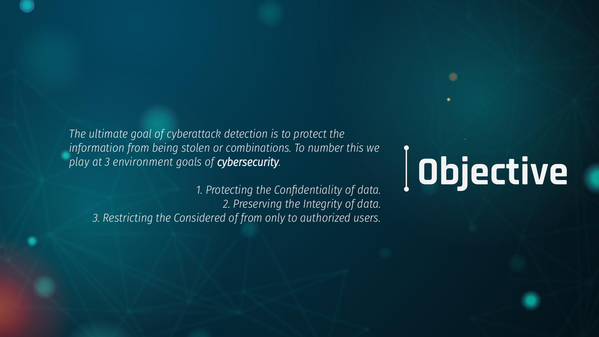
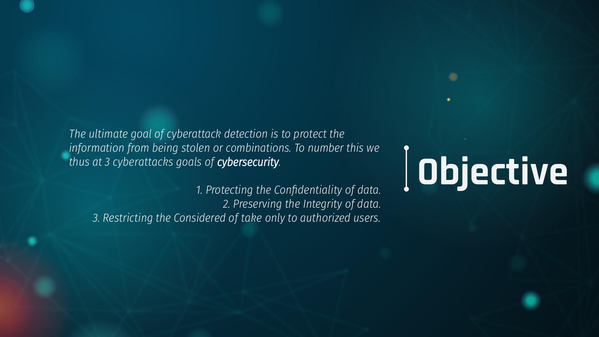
play: play -> thus (79, 162)
environment: environment -> cyberattacks (143, 162)
of from: from -> take (252, 218)
